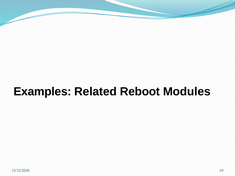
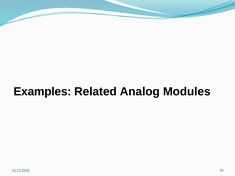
Reboot: Reboot -> Analog (140, 92)
